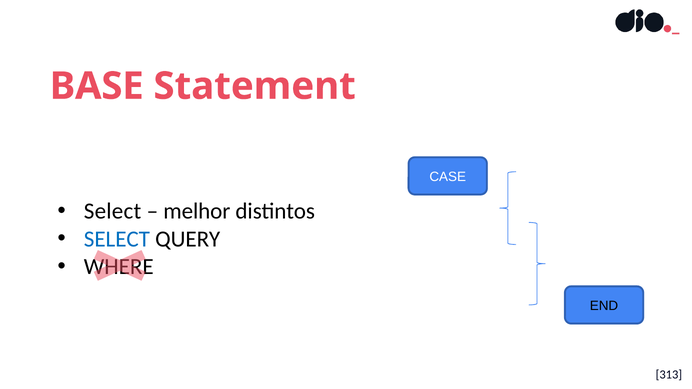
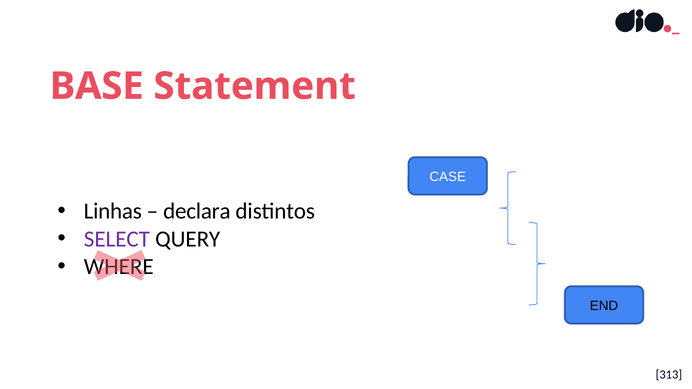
Select: Select -> Linhas (113, 212)
melhor: melhor -> declara (197, 212)
SELECT colour: blue -> purple (117, 239)
